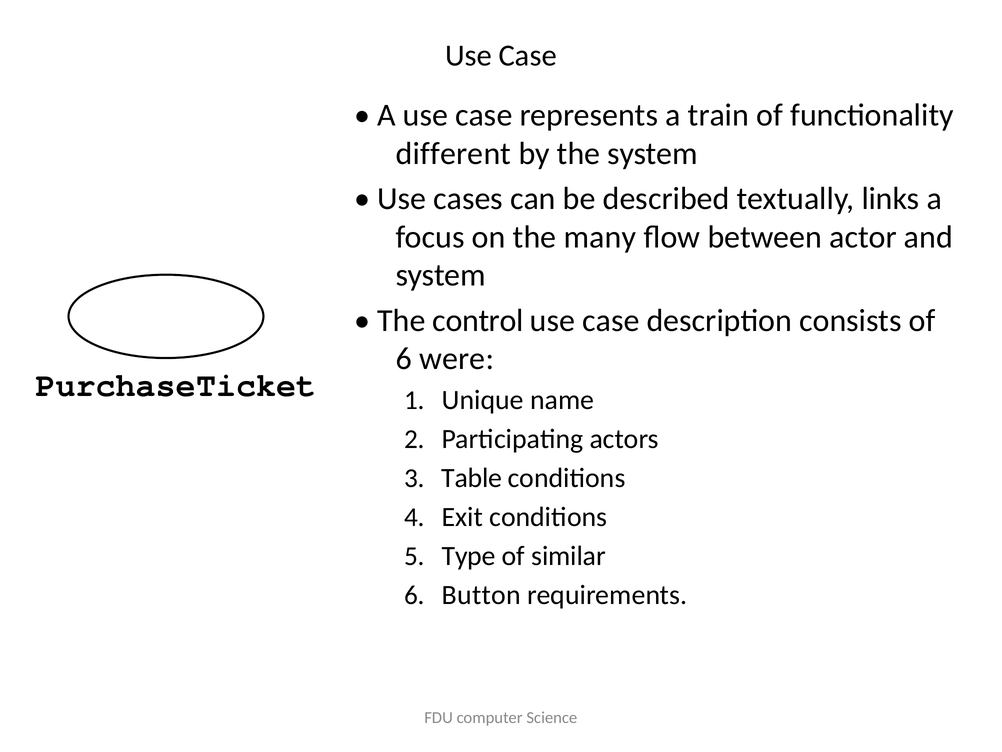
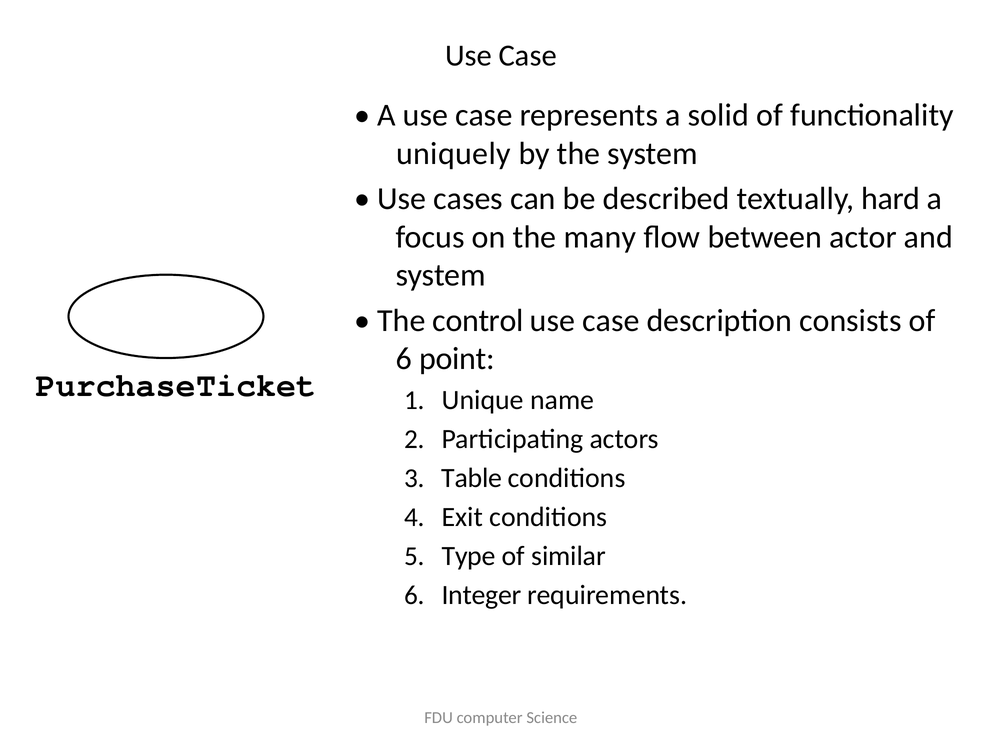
train: train -> solid (718, 115)
different: different -> uniquely (453, 153)
links: links -> hard (891, 198)
were: were -> point (457, 359)
Button: Button -> Integer (481, 595)
